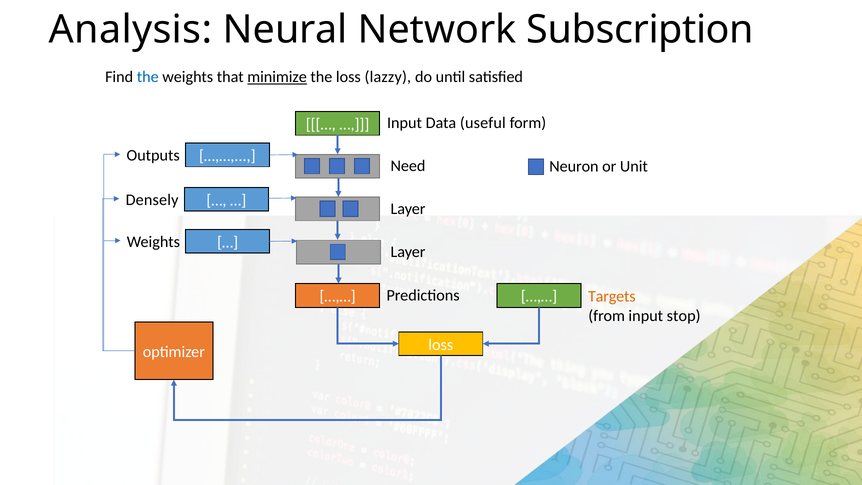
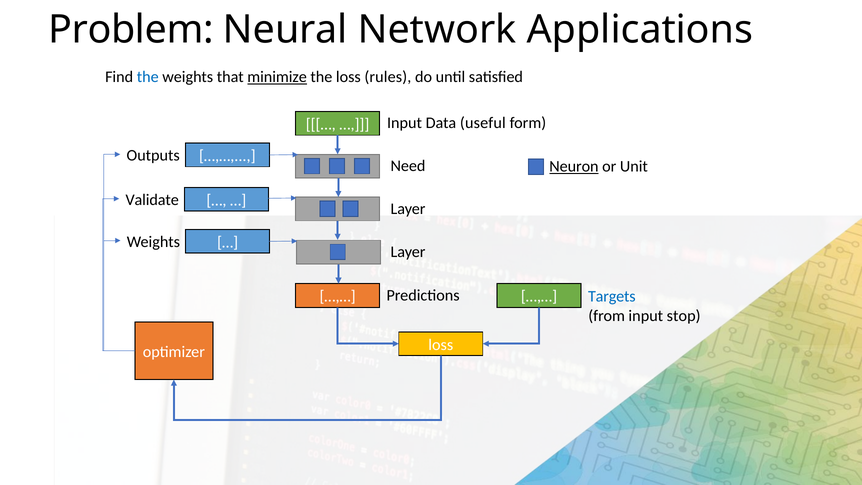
Analysis: Analysis -> Problem (131, 30)
Subscription: Subscription -> Applications (640, 30)
lazzy: lazzy -> rules (388, 77)
Neuron underline: none -> present (574, 166)
Densely: Densely -> Validate (152, 200)
Targets colour: orange -> blue (612, 296)
